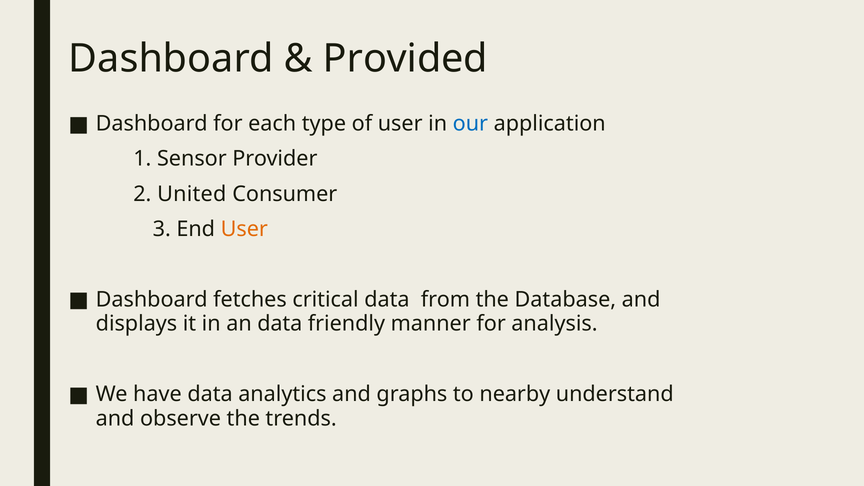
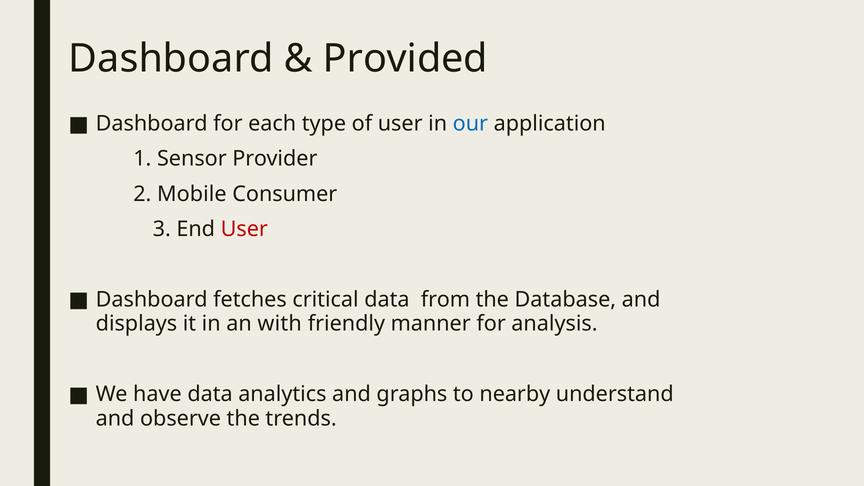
United: United -> Mobile (192, 194)
User colour: orange -> red (244, 229)
an data: data -> with (280, 324)
